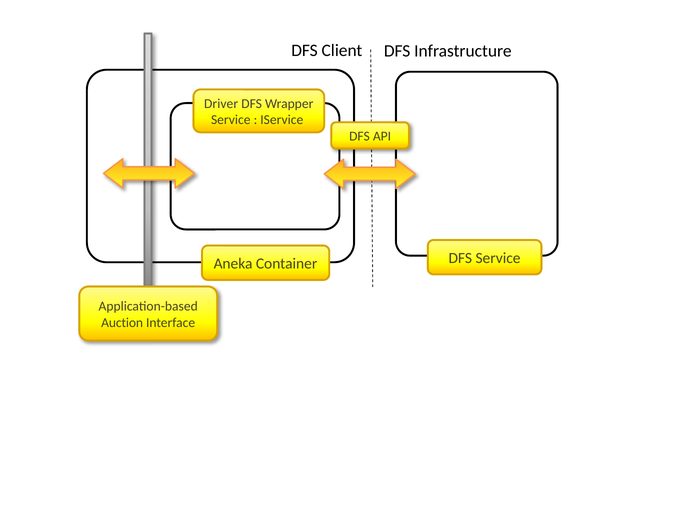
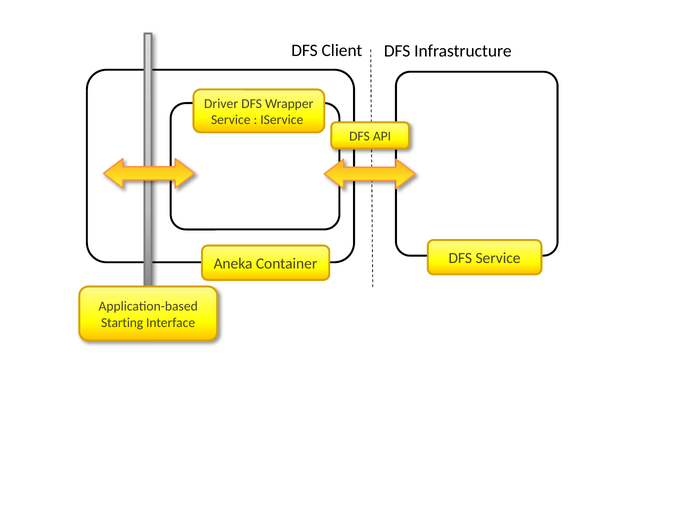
Auction: Auction -> Starting (122, 322)
